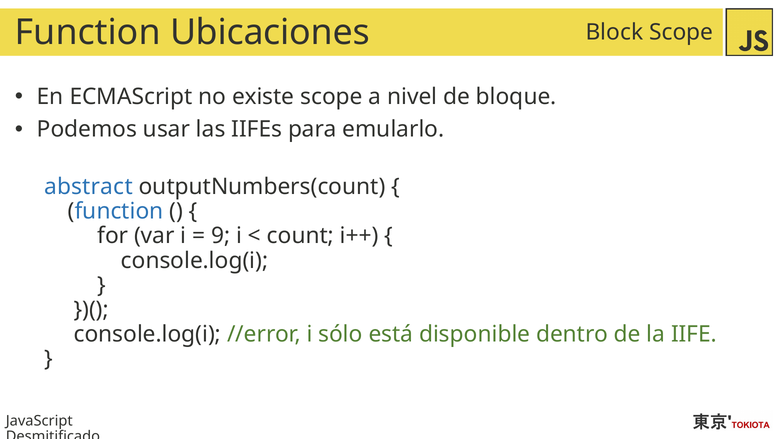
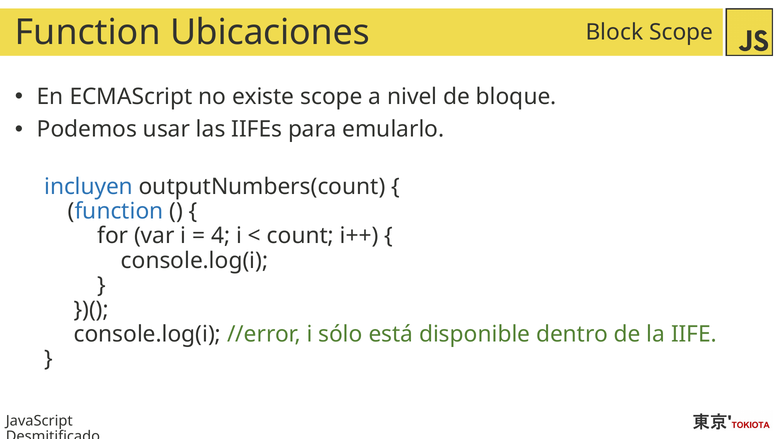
abstract: abstract -> incluyen (89, 187)
9: 9 -> 4 (221, 236)
